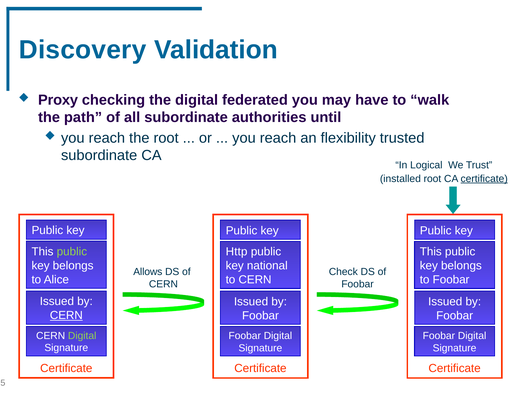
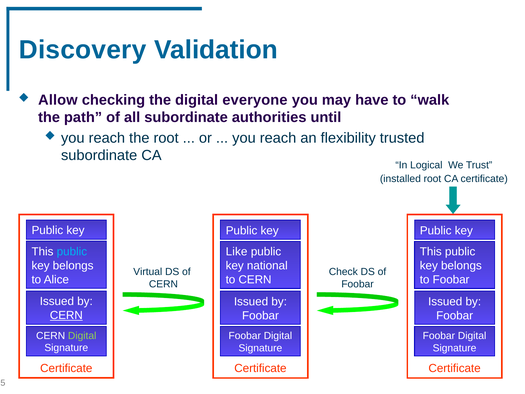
Proxy: Proxy -> Allow (58, 100)
federated: federated -> everyone (255, 100)
certificate underline: present -> none (484, 179)
public colour: light green -> light blue (72, 251)
Http: Http -> Like (237, 252)
Allows: Allows -> Virtual (148, 272)
